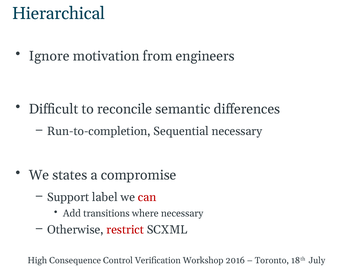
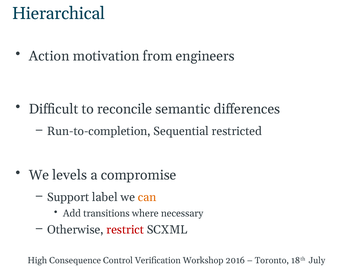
Ignore: Ignore -> Action (49, 56)
Sequential necessary: necessary -> restricted (237, 131)
states: states -> levels (70, 175)
can colour: red -> orange (147, 197)
